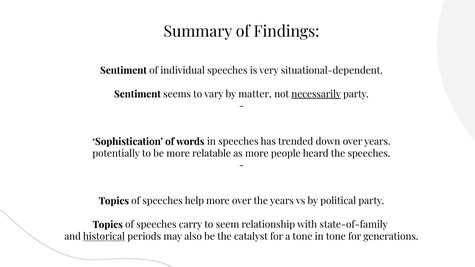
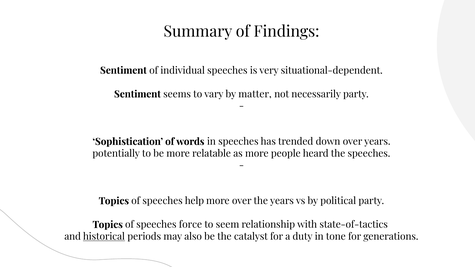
necessarily underline: present -> none (316, 94)
carry: carry -> force (190, 225)
state-of-family: state-of-family -> state-of-tactics (354, 225)
a tone: tone -> duty (303, 237)
